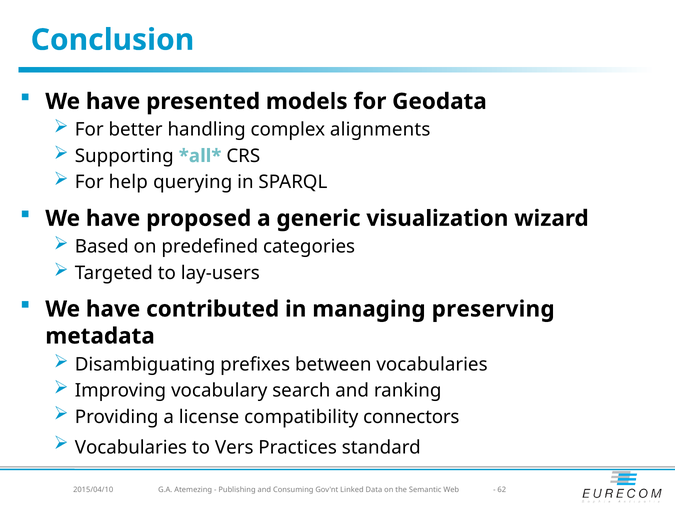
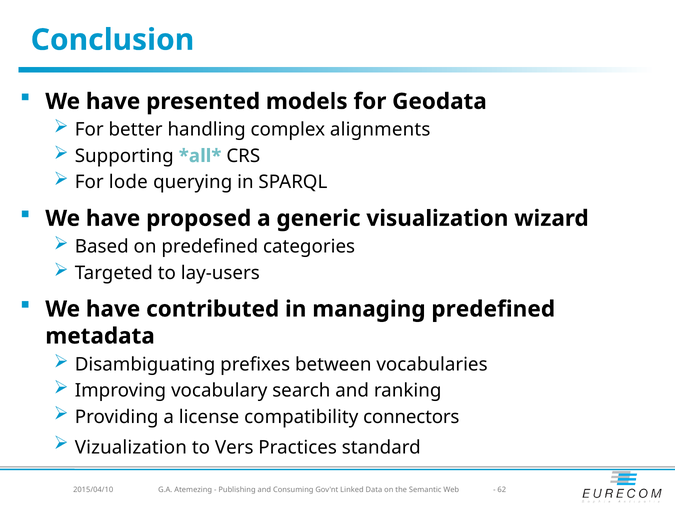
help: help -> lode (128, 182)
managing preserving: preserving -> predefined (493, 309)
Vocabularies: Vocabularies -> Vizualization (131, 448)
